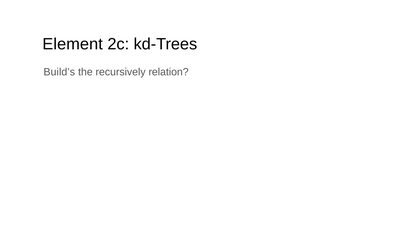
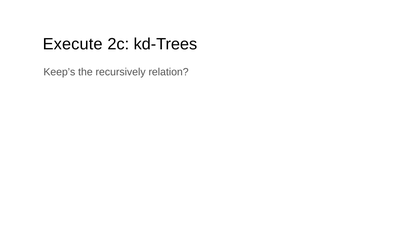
Element: Element -> Execute (73, 44)
Build’s: Build’s -> Keep’s (59, 72)
